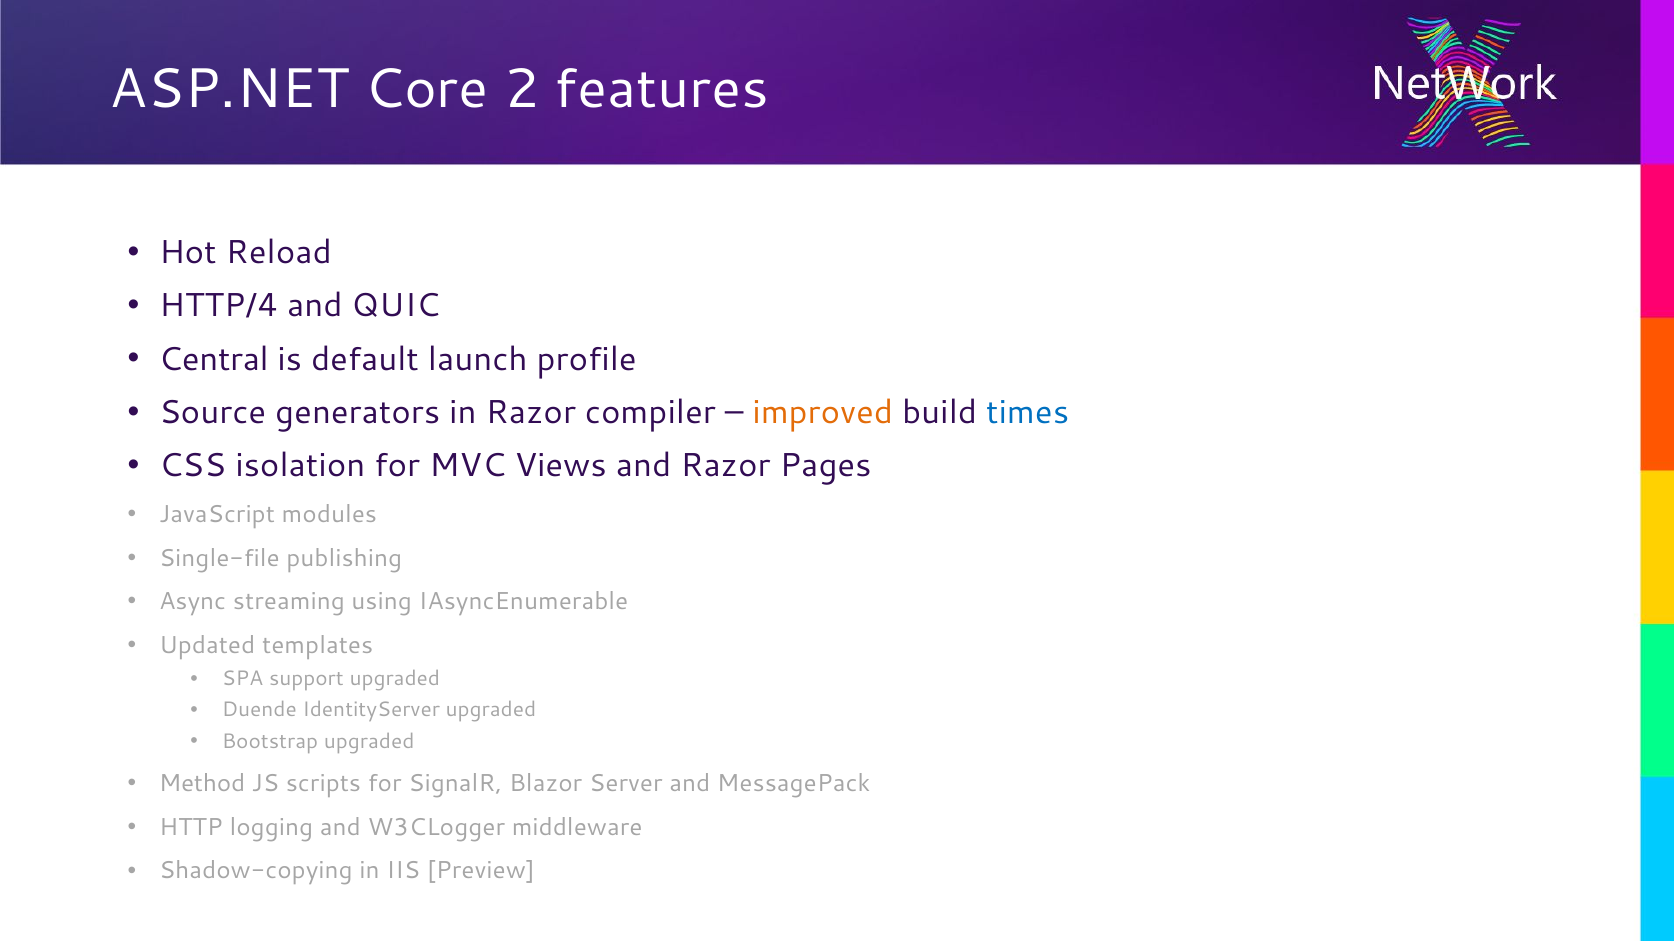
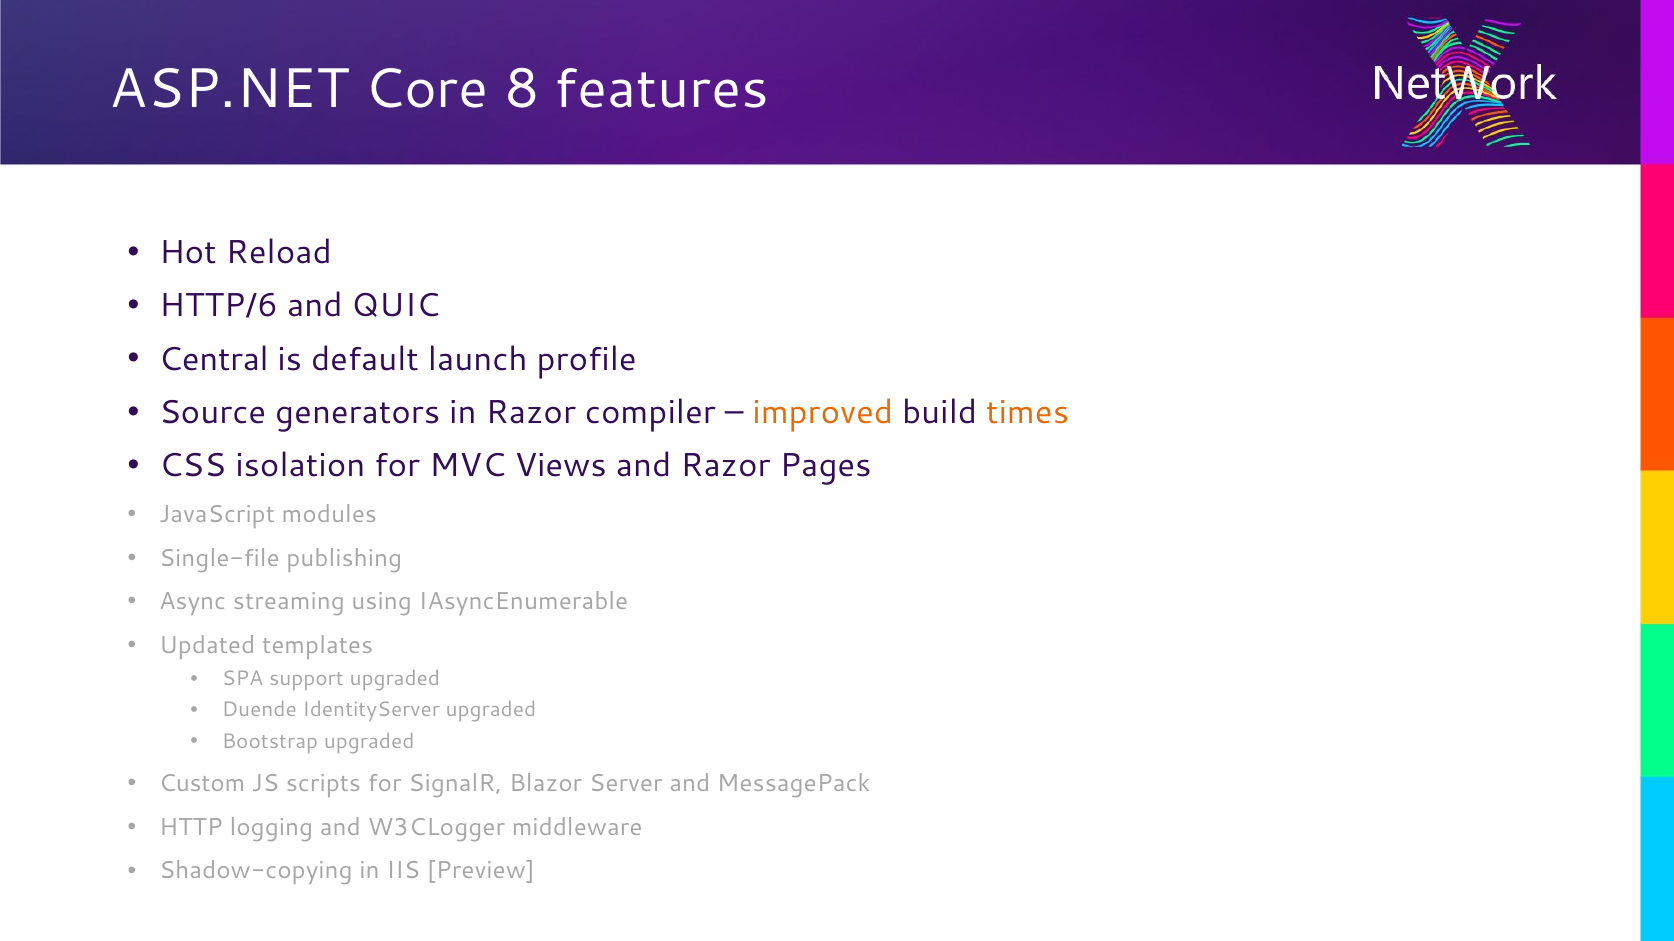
2: 2 -> 8 (522, 89)
HTTP/4: HTTP/4 -> HTTP/6 (219, 306)
times colour: blue -> orange (1028, 413)
Method: Method -> Custom (202, 784)
